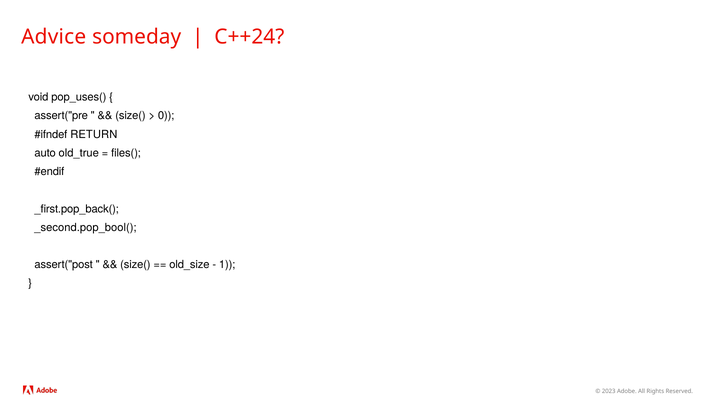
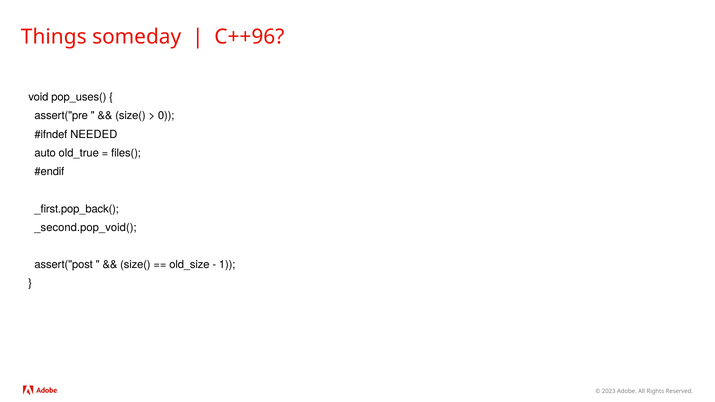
Advice: Advice -> Things (54, 37)
C++24: C++24 -> C++96 (249, 37)
RETURN: RETURN -> NEEDED (94, 134)
_second.pop_bool(: _second.pop_bool( -> _second.pop_void( (86, 228)
